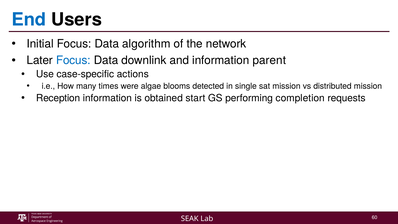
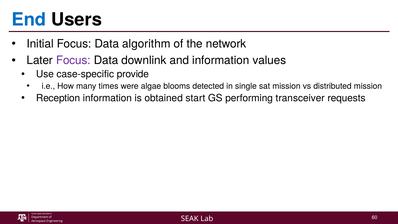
Focus colour: blue -> purple (73, 60)
parent: parent -> values (269, 60)
actions: actions -> provide (133, 74)
completion: completion -> transceiver (300, 98)
